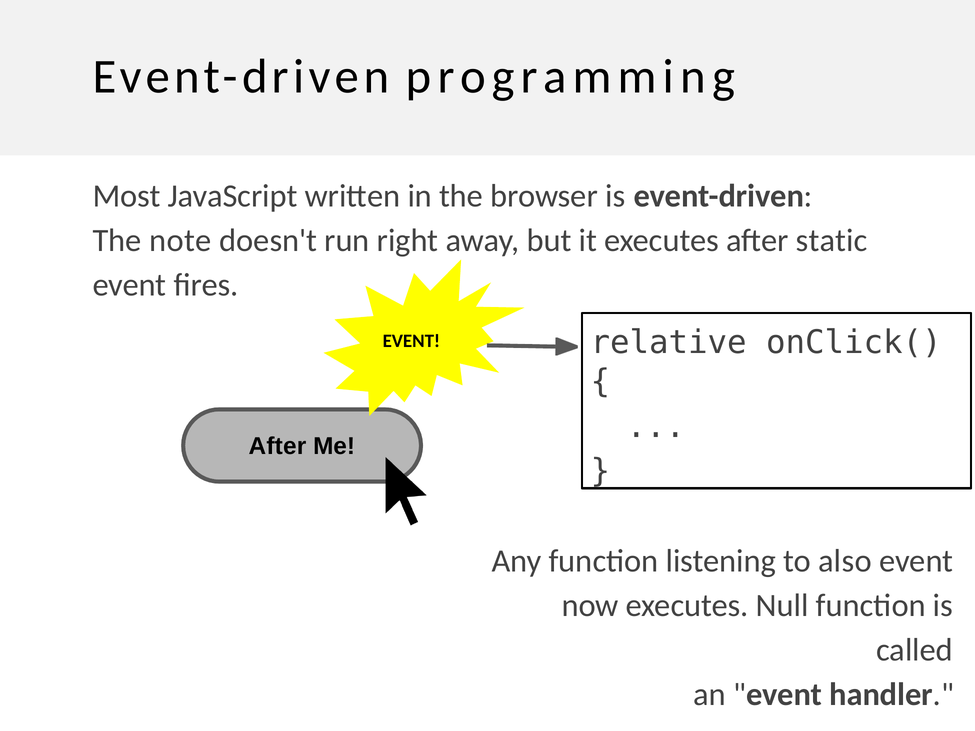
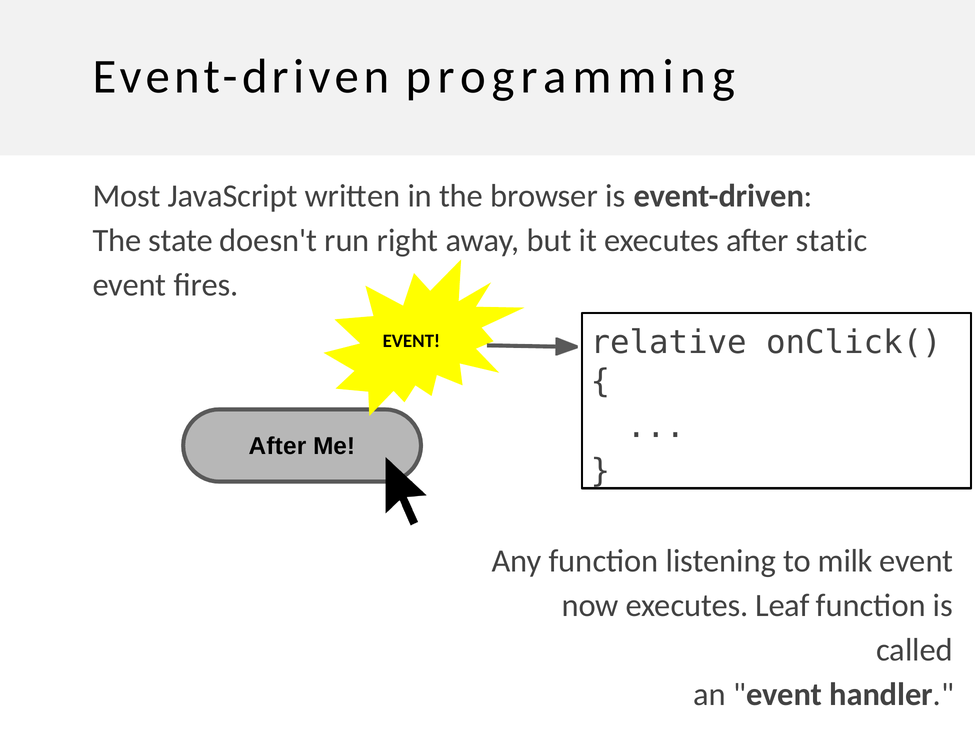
note: note -> state (181, 240)
also: also -> milk (845, 561)
Null: Null -> Leaf (782, 606)
